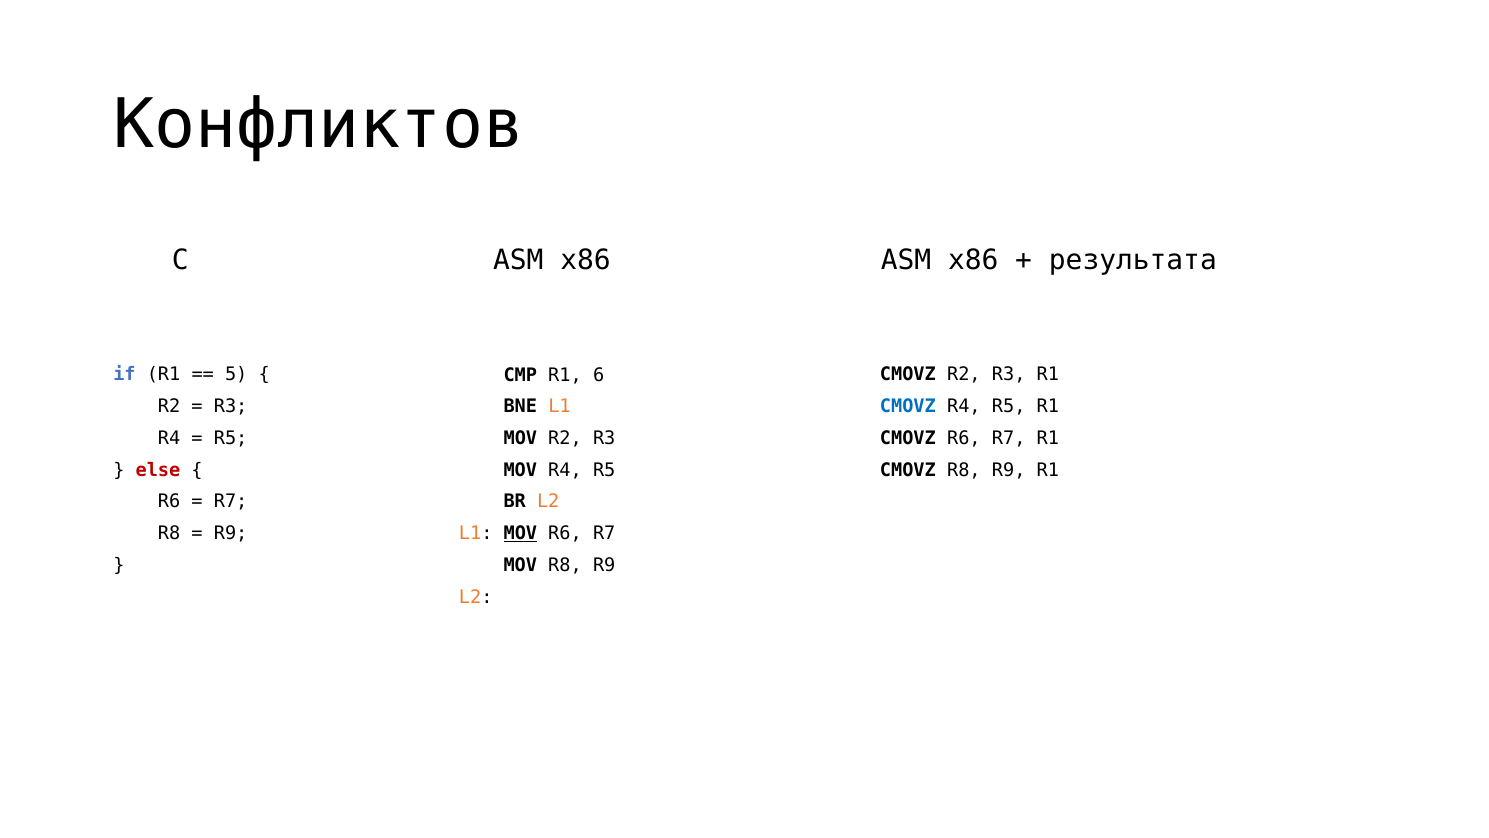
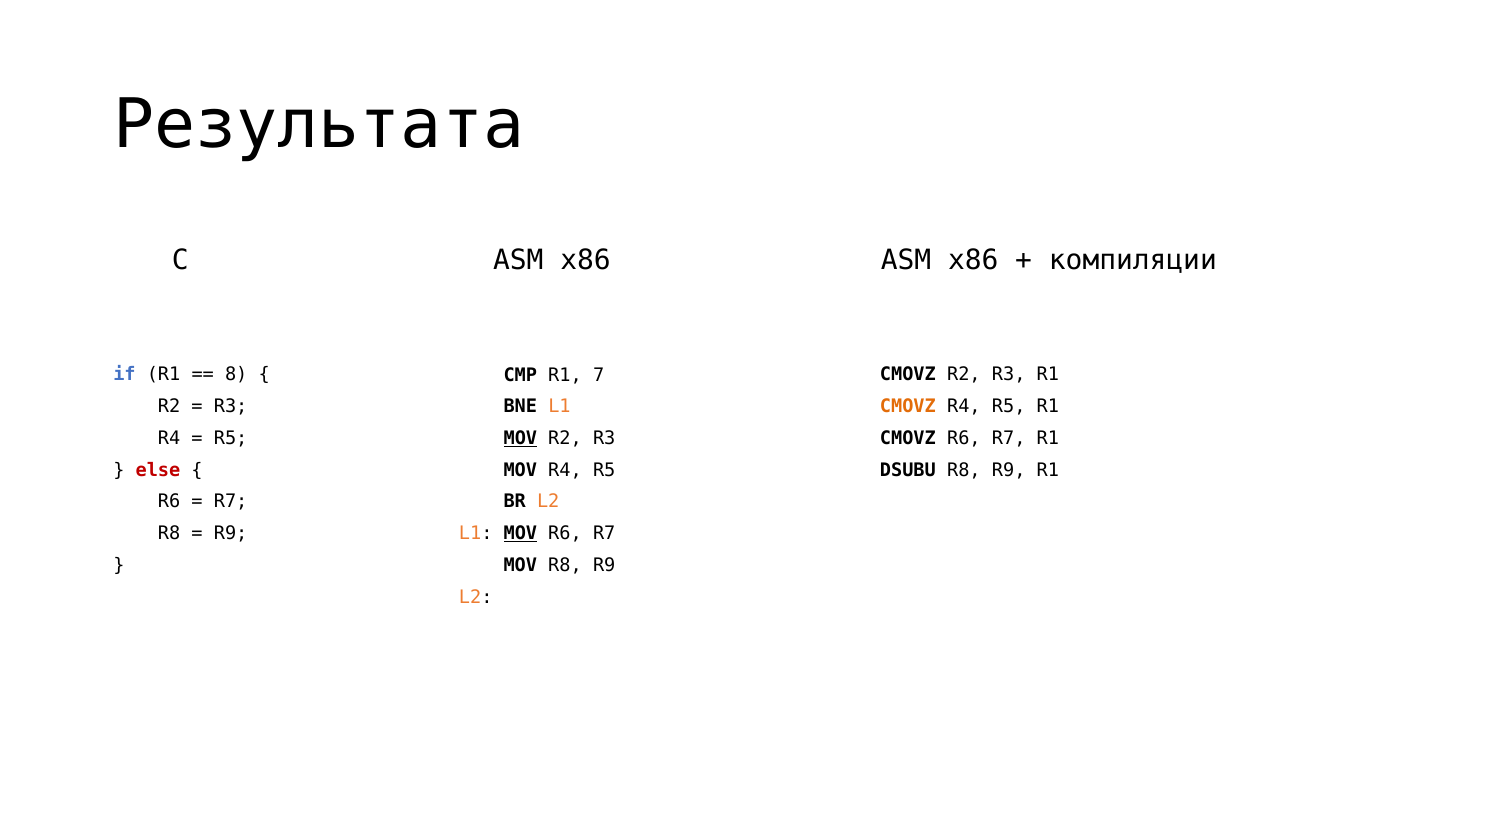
Конфликтов: Конфликтов -> Результата (319, 125)
результата: результата -> компиляции (1133, 261)
5: 5 -> 8 (236, 375)
6: 6 -> 7 (599, 375)
CMOVZ colour: blue -> orange (908, 406)
MOV underline: none -> present (520, 438)
CMOVZ: CMOVZ -> DSUBU (908, 470)
